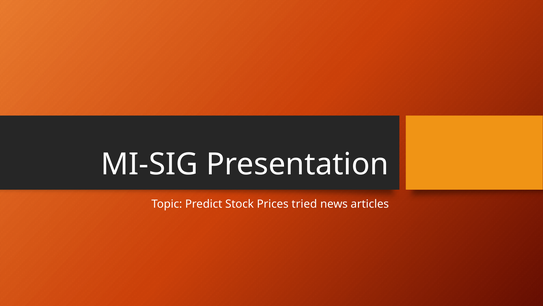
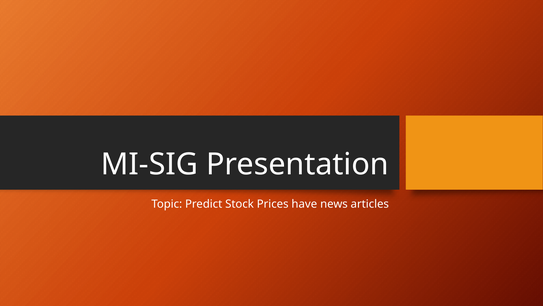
tried: tried -> have (304, 204)
